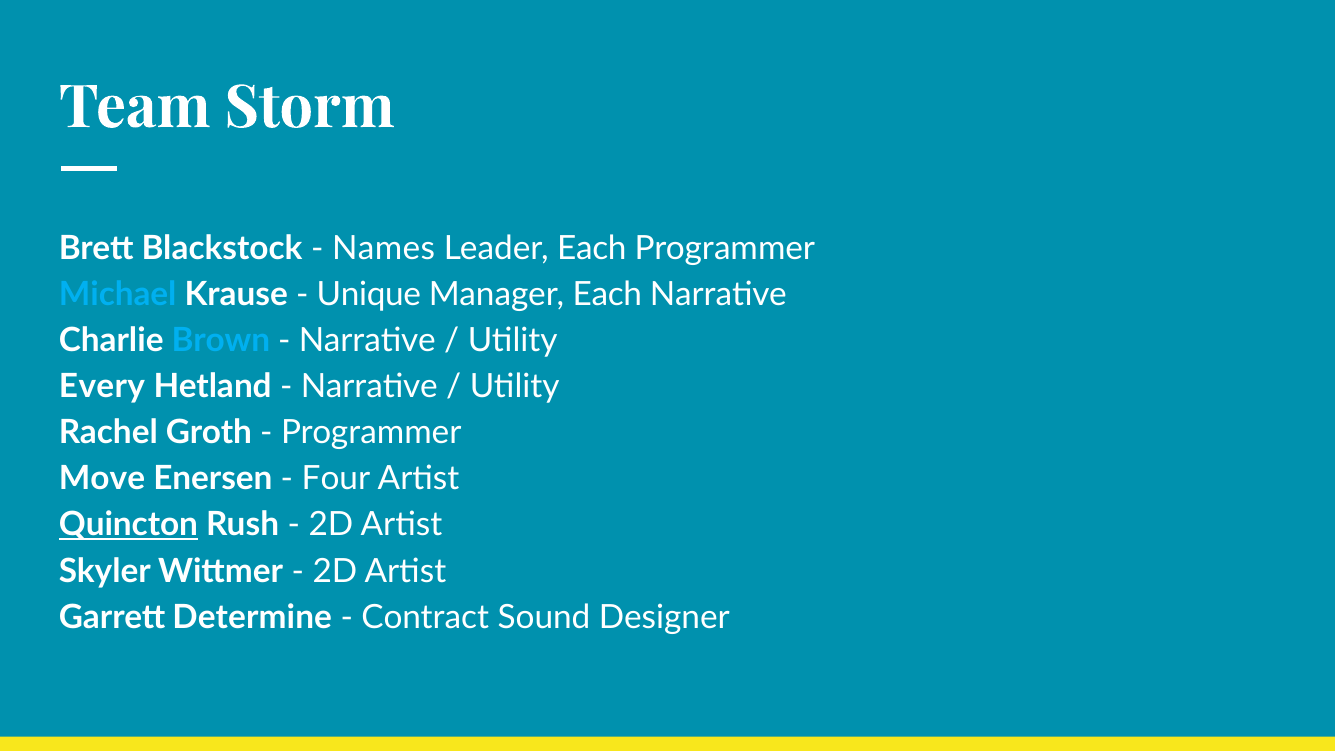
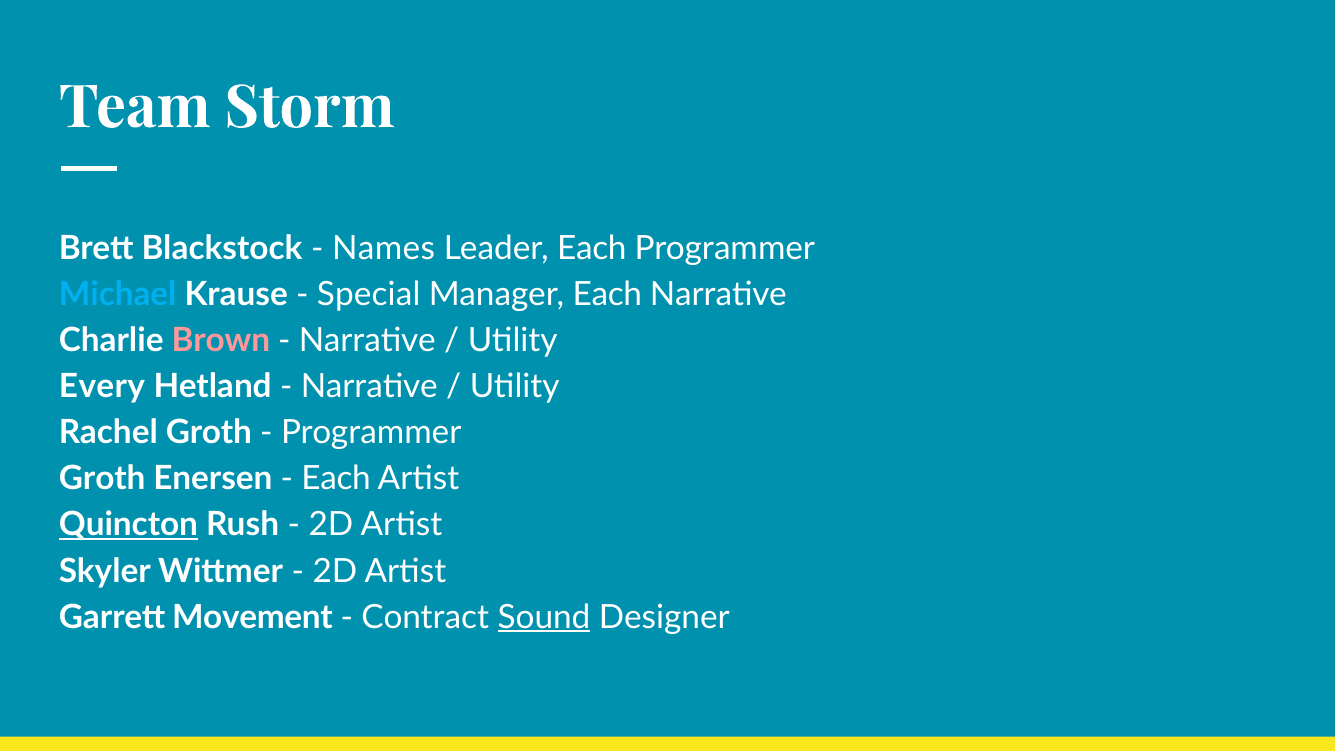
Unique: Unique -> Special (369, 295)
Brown colour: light blue -> pink (221, 341)
Move: Move -> Groth (102, 479)
Four: Four -> Each (336, 479)
Determine: Determine -> Movement (252, 617)
Sound underline: none -> present (544, 617)
